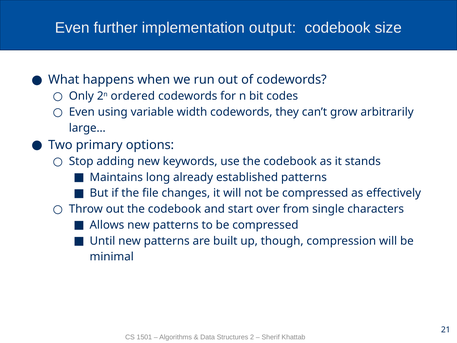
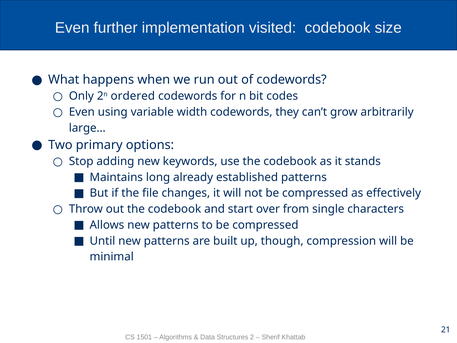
output: output -> visited (273, 28)
